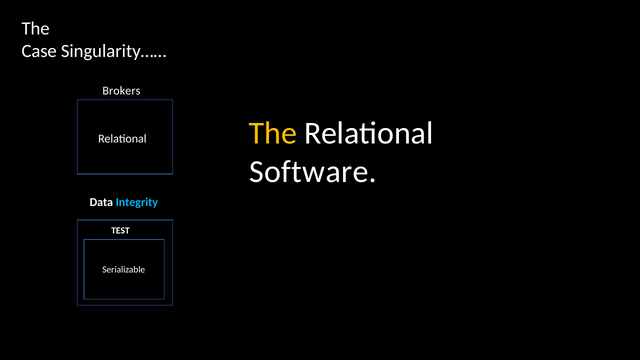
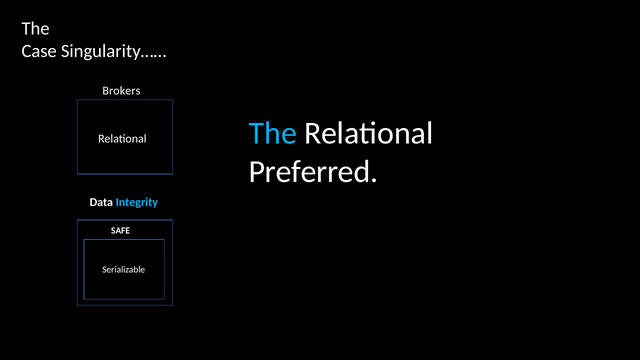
The colour: yellow -> light blue (273, 133)
Software: Software -> Preferred (313, 172)
TEST: TEST -> SAFE (121, 231)
